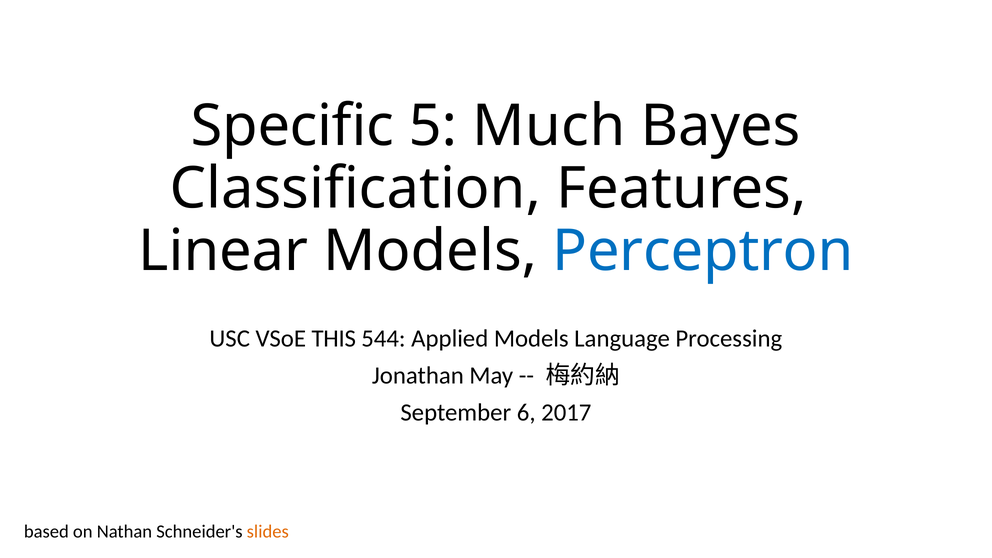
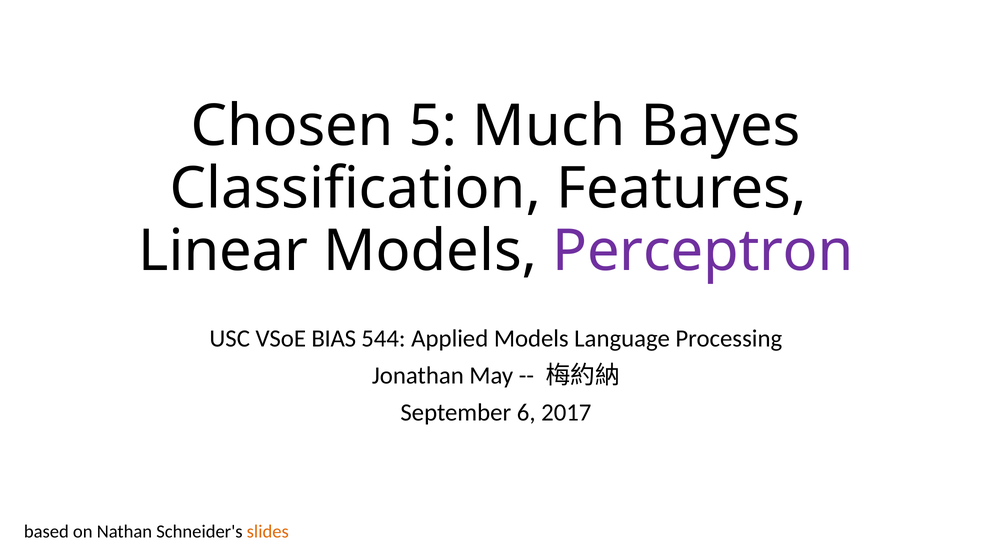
Specific: Specific -> Chosen (292, 126)
Perceptron colour: blue -> purple (703, 251)
THIS: THIS -> BIAS (334, 339)
